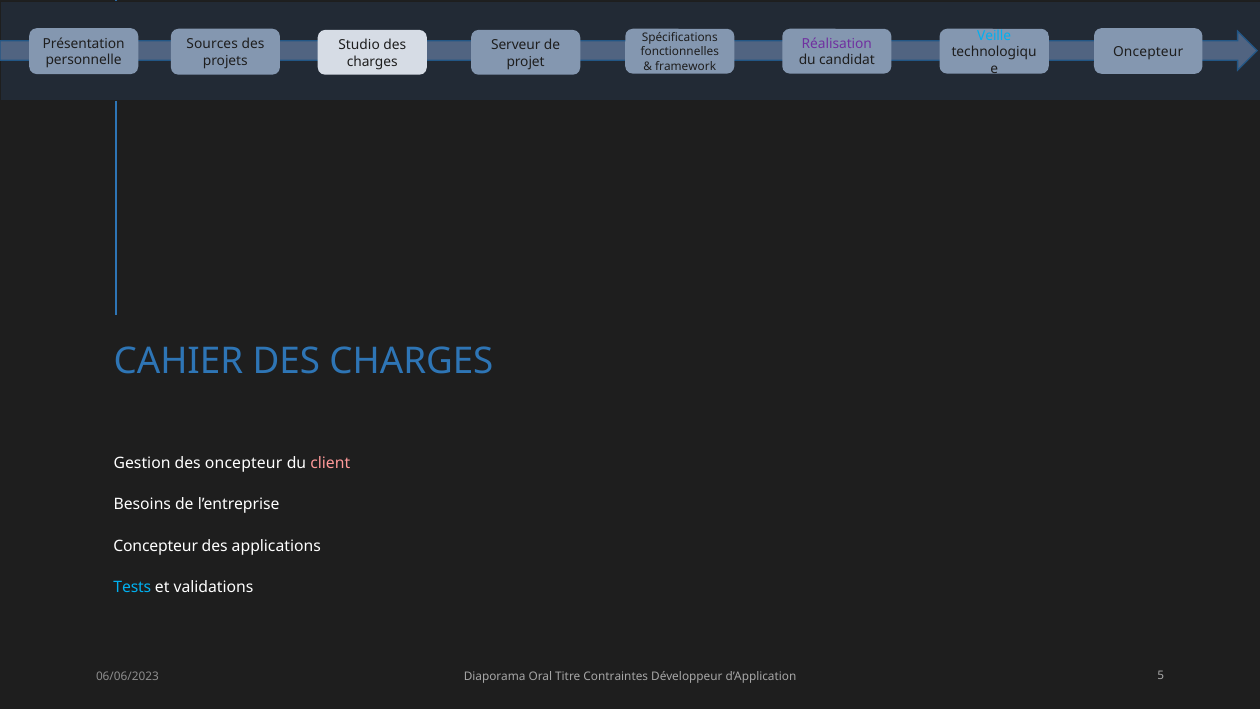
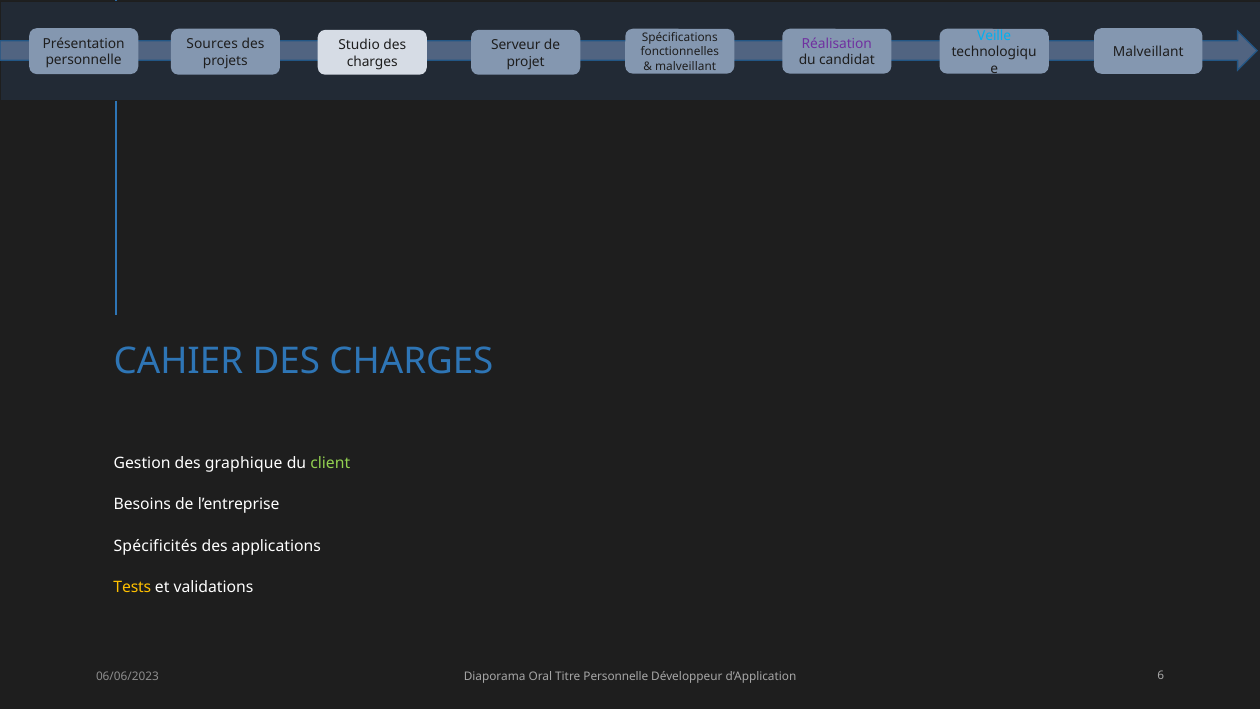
Oncepteur: Oncepteur -> Malveillant (1148, 52)
framework: framework -> malveillant (686, 66)
des oncepteur: oncepteur -> graphique (244, 463)
client colour: pink -> light green (330, 463)
Concepteur: Concepteur -> Spécificités (156, 546)
Tests colour: light blue -> yellow (132, 587)
Titre Contraintes: Contraintes -> Personnelle (616, 677)
5: 5 -> 6 (1161, 676)
